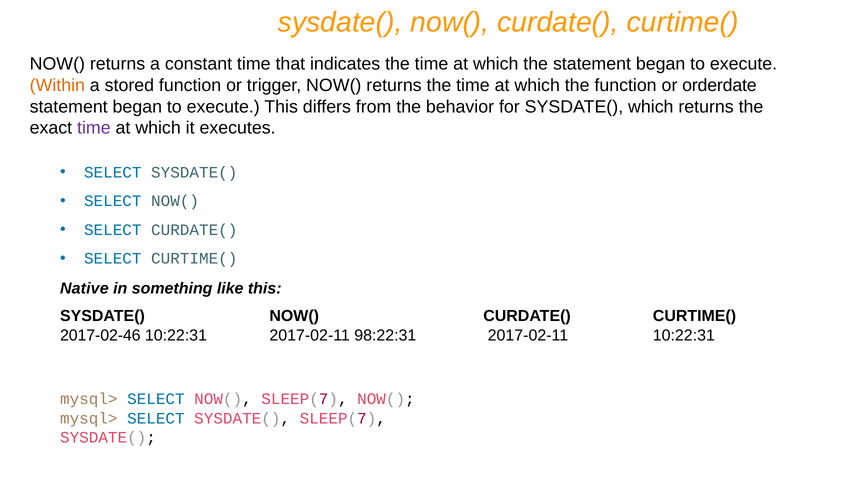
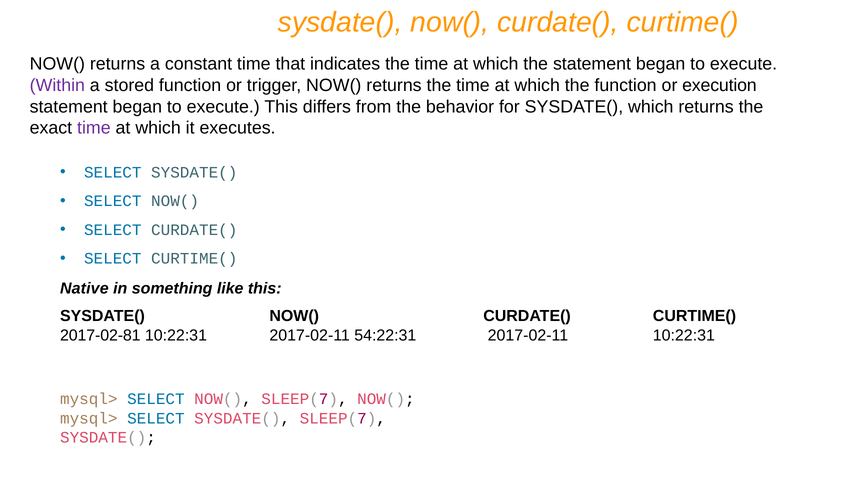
Within colour: orange -> purple (57, 85)
orderdate: orderdate -> execution (719, 85)
2017-02-46: 2017-02-46 -> 2017-02-81 (100, 336)
98:22:31: 98:22:31 -> 54:22:31 (385, 336)
